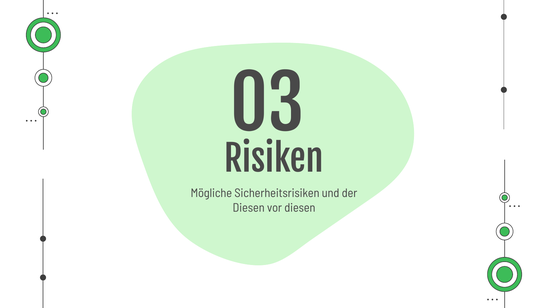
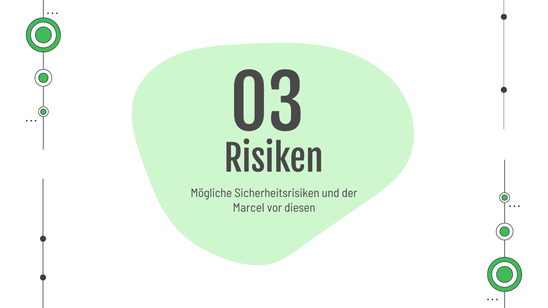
Diesen: Diesen -> Marcel (249, 208)
